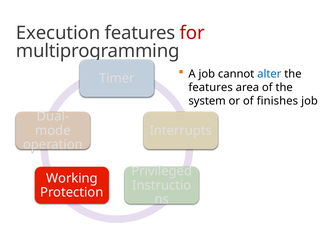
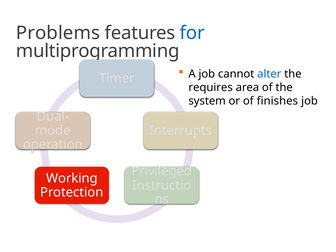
Execution: Execution -> Problems (58, 33)
for colour: red -> blue (192, 33)
features: features -> requires (211, 87)
